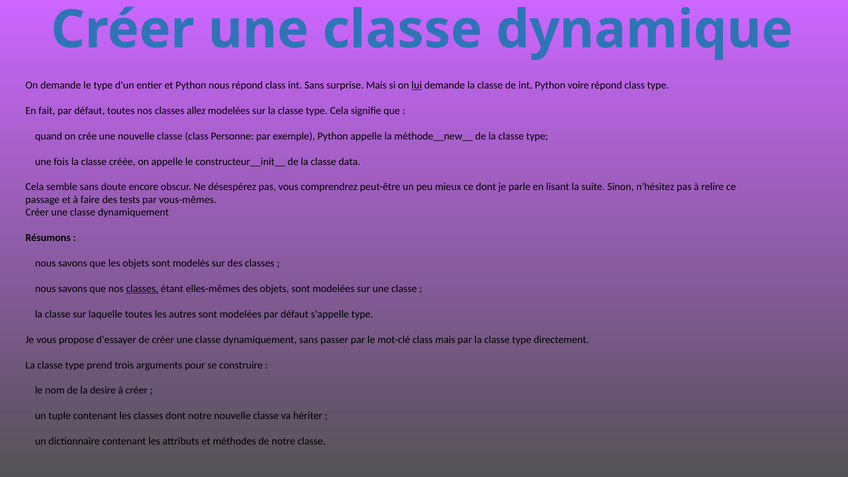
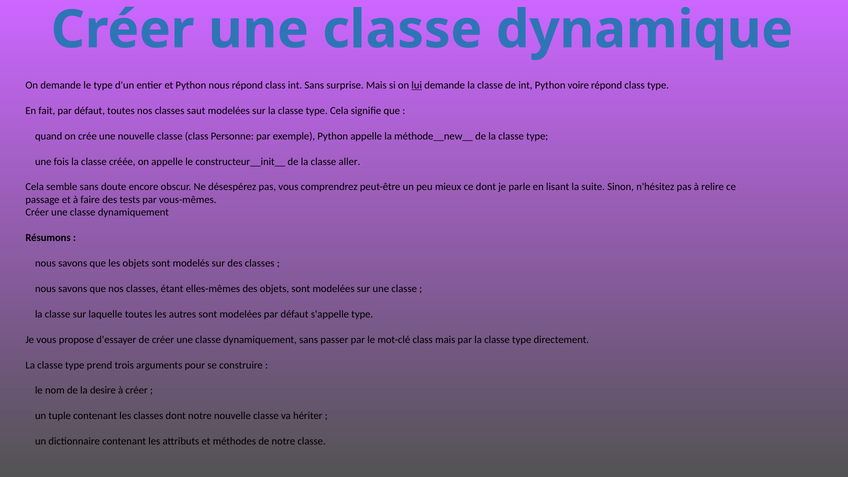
allez: allez -> saut (196, 111)
data: data -> aller (349, 162)
classes underline: present -> none (142, 289)
